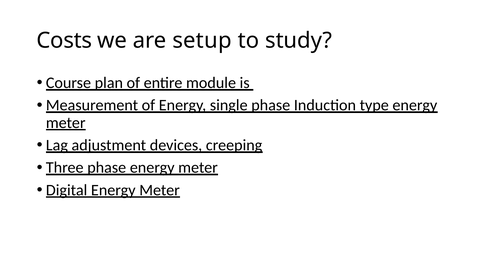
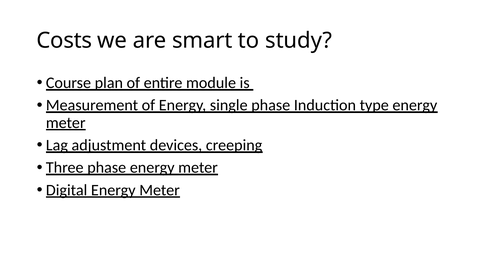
setup: setup -> smart (202, 41)
